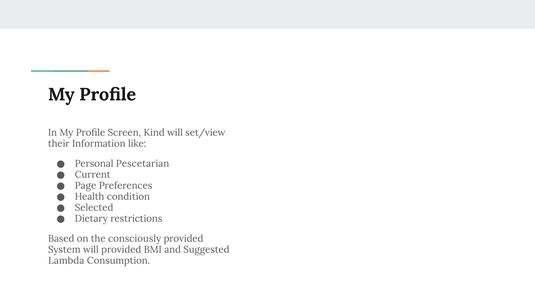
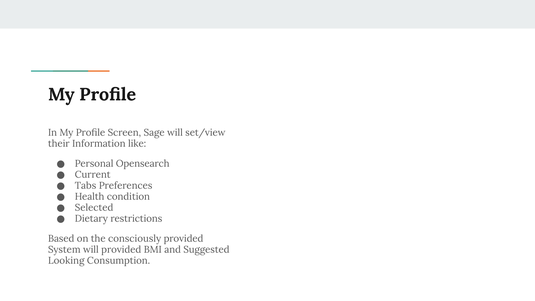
Kind: Kind -> Sage (154, 133)
Pescetarian: Pescetarian -> Opensearch (143, 164)
Page: Page -> Tabs (86, 186)
Lambda: Lambda -> Looking (66, 261)
